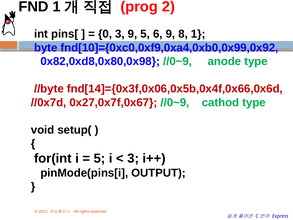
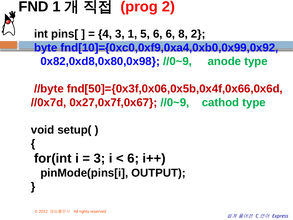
0: 0 -> 4 (105, 34)
3 9: 9 -> 1 (133, 34)
6 9: 9 -> 6 (170, 34)
8 1: 1 -> 2 (198, 34)
fnd[14]={0x3f,0x06,0x5b,0x4f,0x66,0x6d: fnd[14]={0x3f,0x06,0x5b,0x4f,0x66,0x6d -> fnd[50]={0x3f,0x06,0x5b,0x4f,0x66,0x6d (175, 89)
5: 5 -> 3 (100, 158)
3: 3 -> 6 (133, 158)
